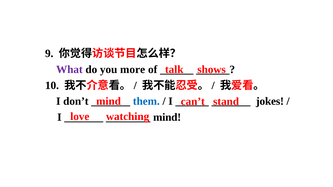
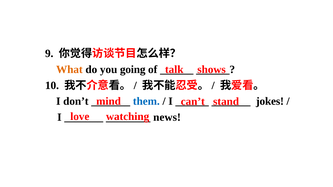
What colour: purple -> orange (69, 70)
more: more -> going (133, 70)
mind: mind -> news (167, 117)
